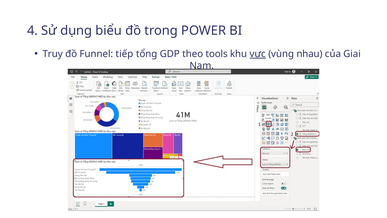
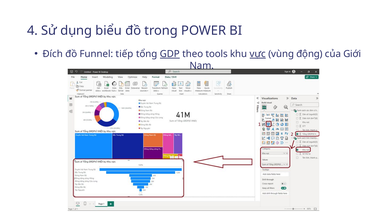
Truy: Truy -> Đích (53, 54)
GDP underline: none -> present (170, 54)
nhau: nhau -> động (310, 54)
Giai: Giai -> Giới (352, 54)
